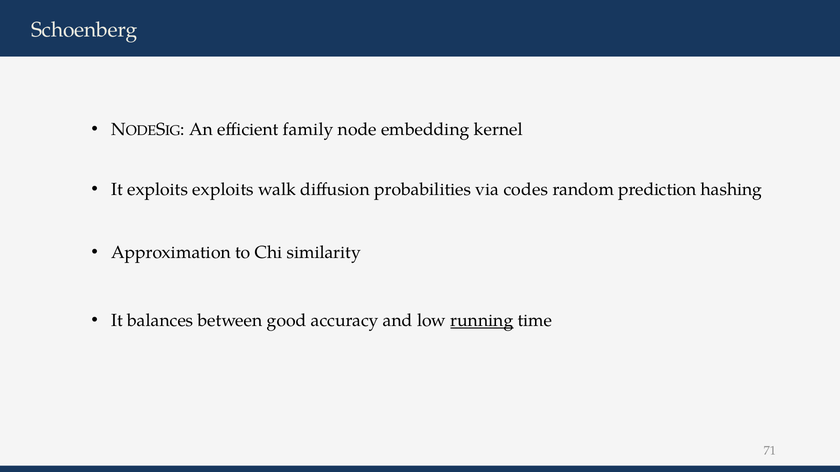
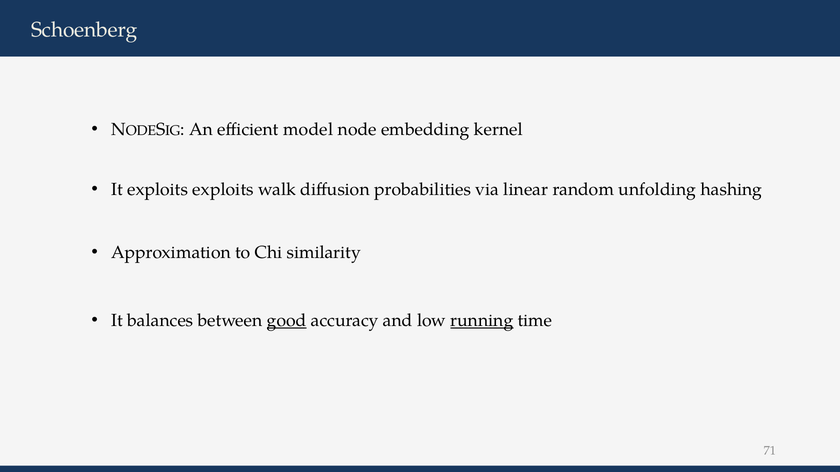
family: family -> model (308, 130)
codes: codes -> linear (526, 190)
prediction: prediction -> unfolding (657, 190)
good underline: none -> present (287, 321)
